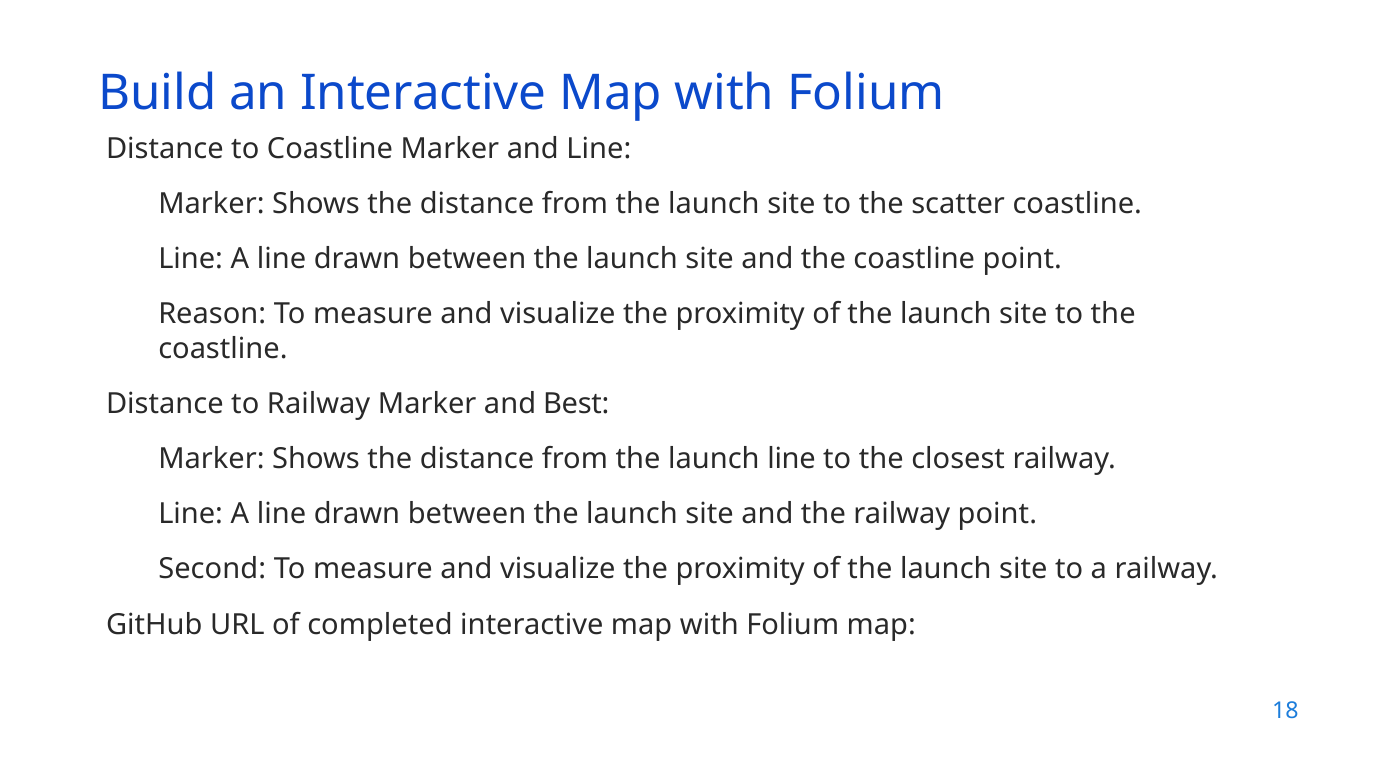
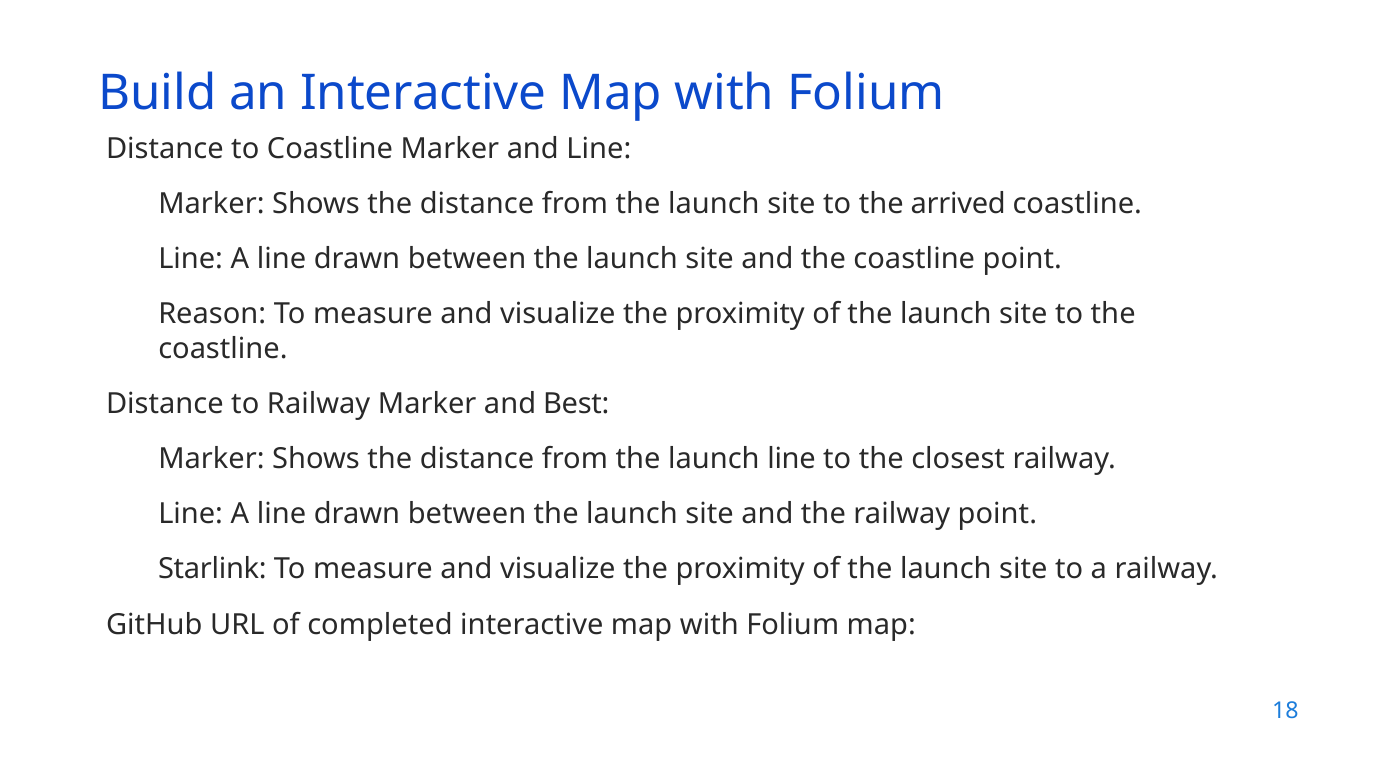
scatter: scatter -> arrived (958, 204)
Second: Second -> Starlink (212, 570)
